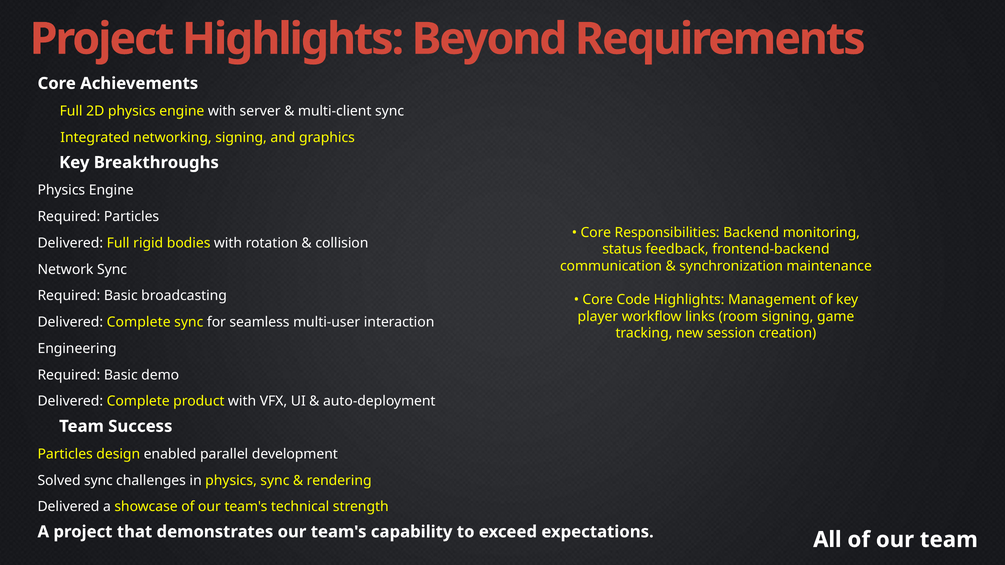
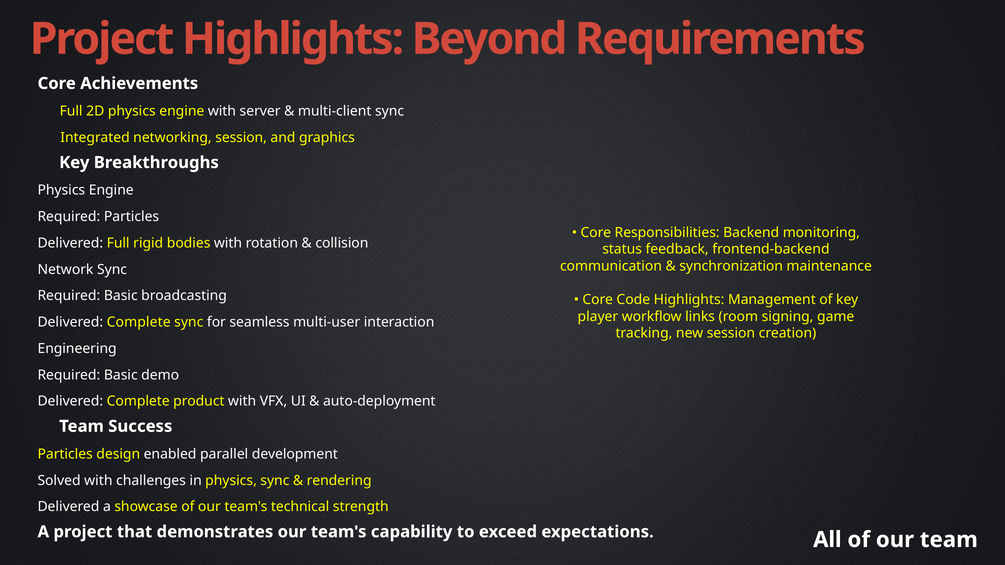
networking signing: signing -> session (241, 138)
Solved sync: sync -> with (98, 481)
